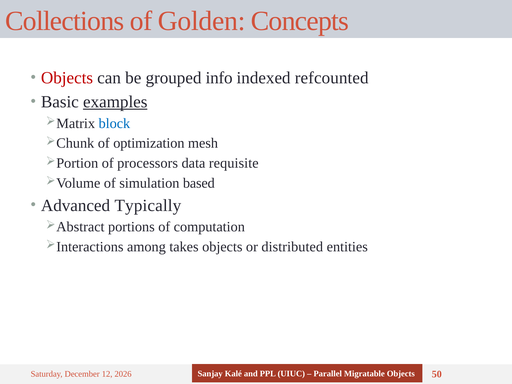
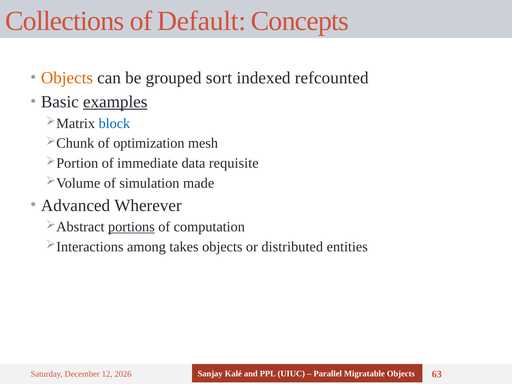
Golden: Golden -> Default (202, 21)
Objects colour: red -> orange (67, 78)
info: info -> sort (219, 78)
processors: processors -> immediate (148, 163)
based: based -> made (199, 183)
Typically: Typically -> Wherever (148, 205)
portions underline: none -> present (131, 227)
50: 50 -> 63 (437, 374)
